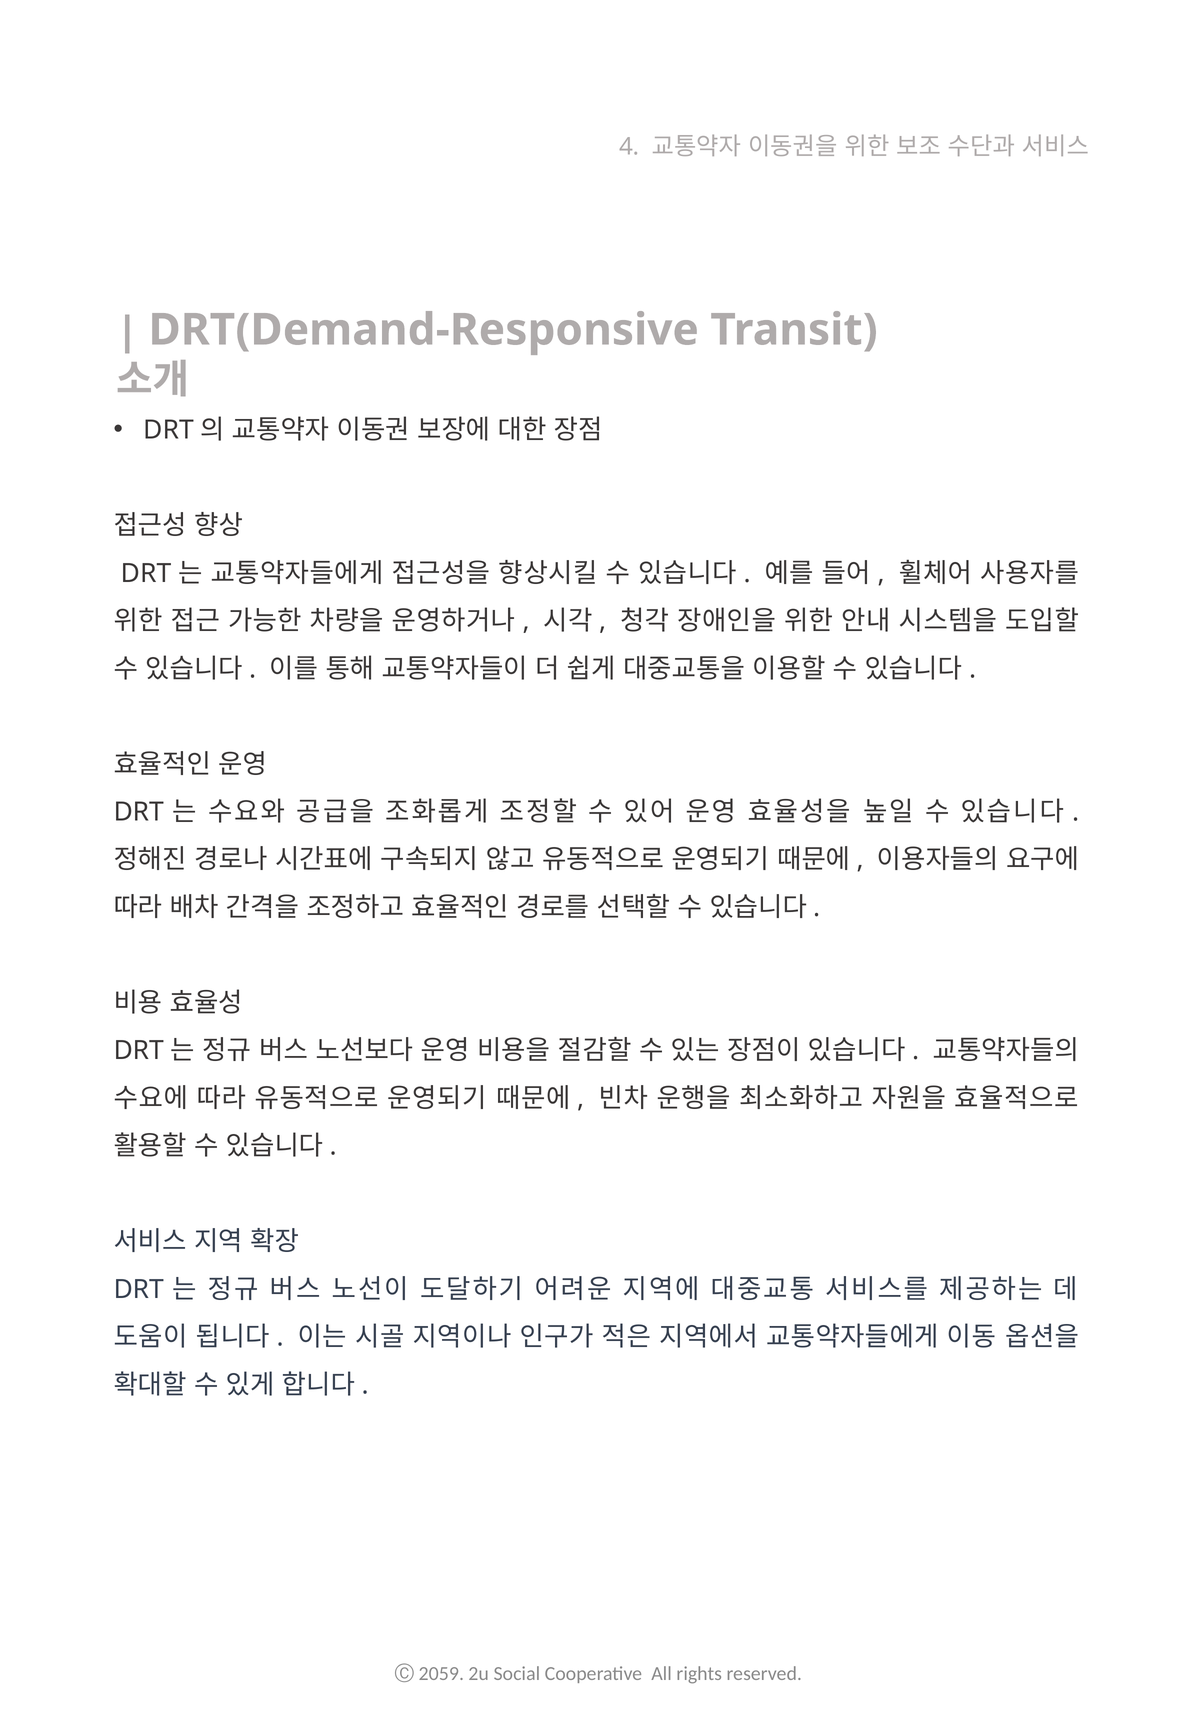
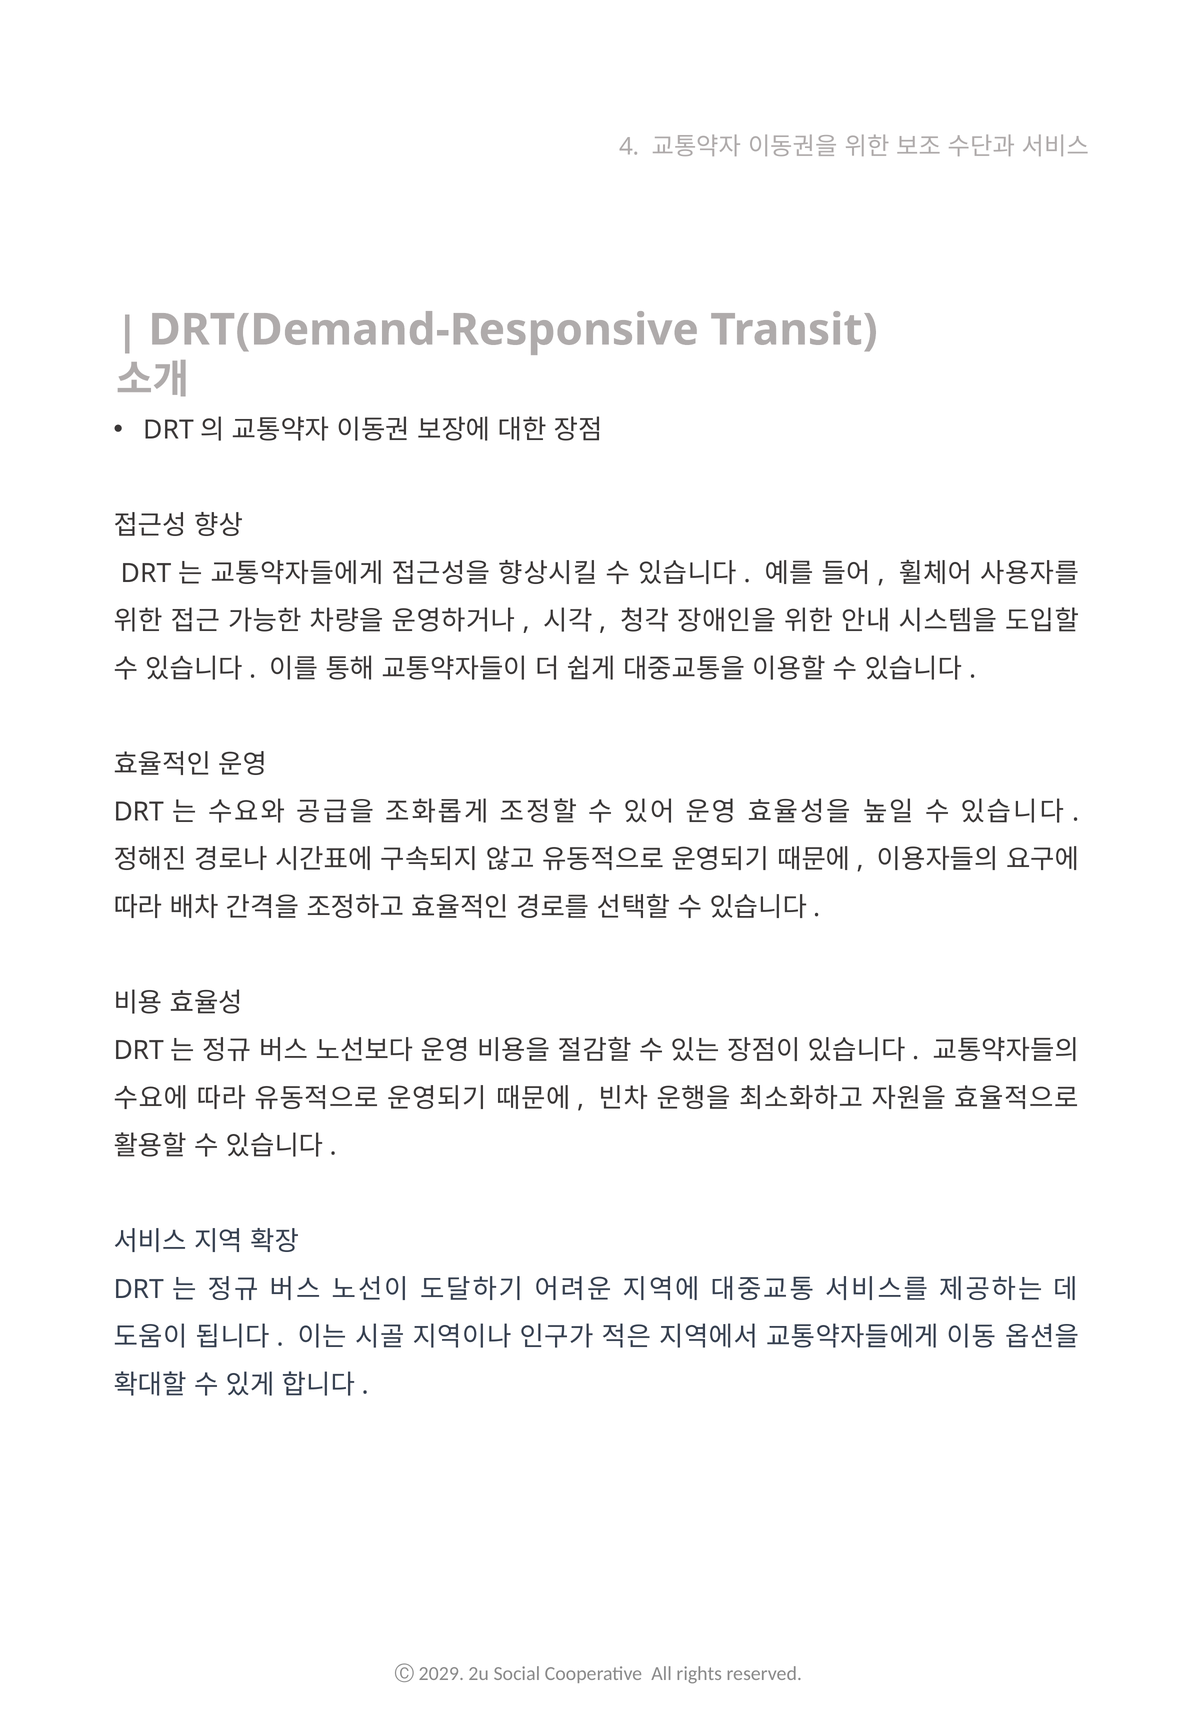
2059: 2059 -> 2029 (441, 1673)
